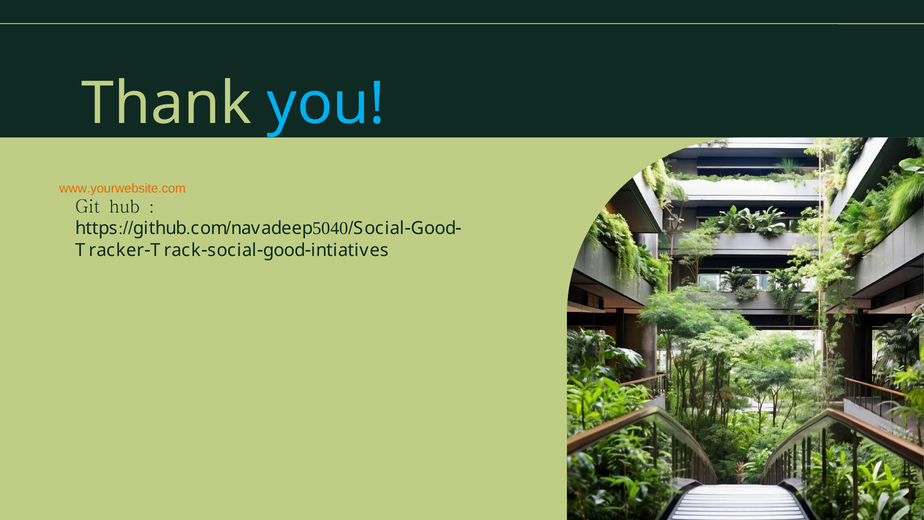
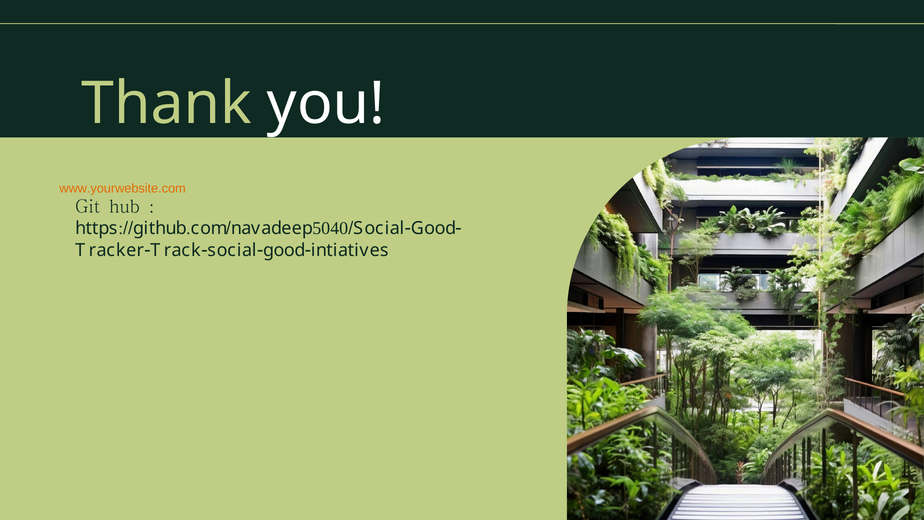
you colour: light blue -> white (326, 104)
